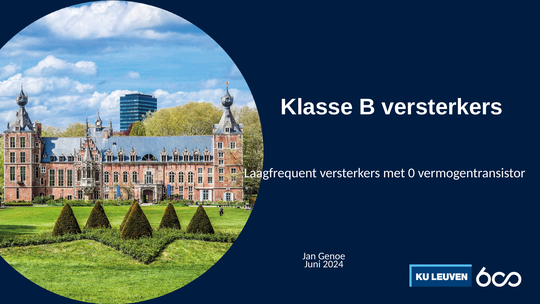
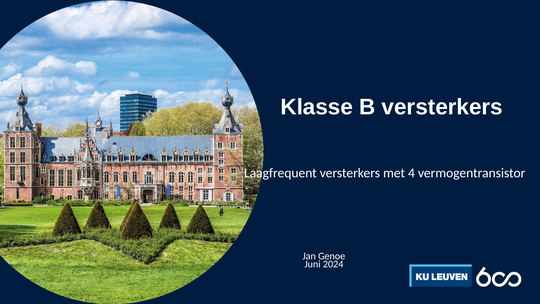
0: 0 -> 4 (411, 173)
